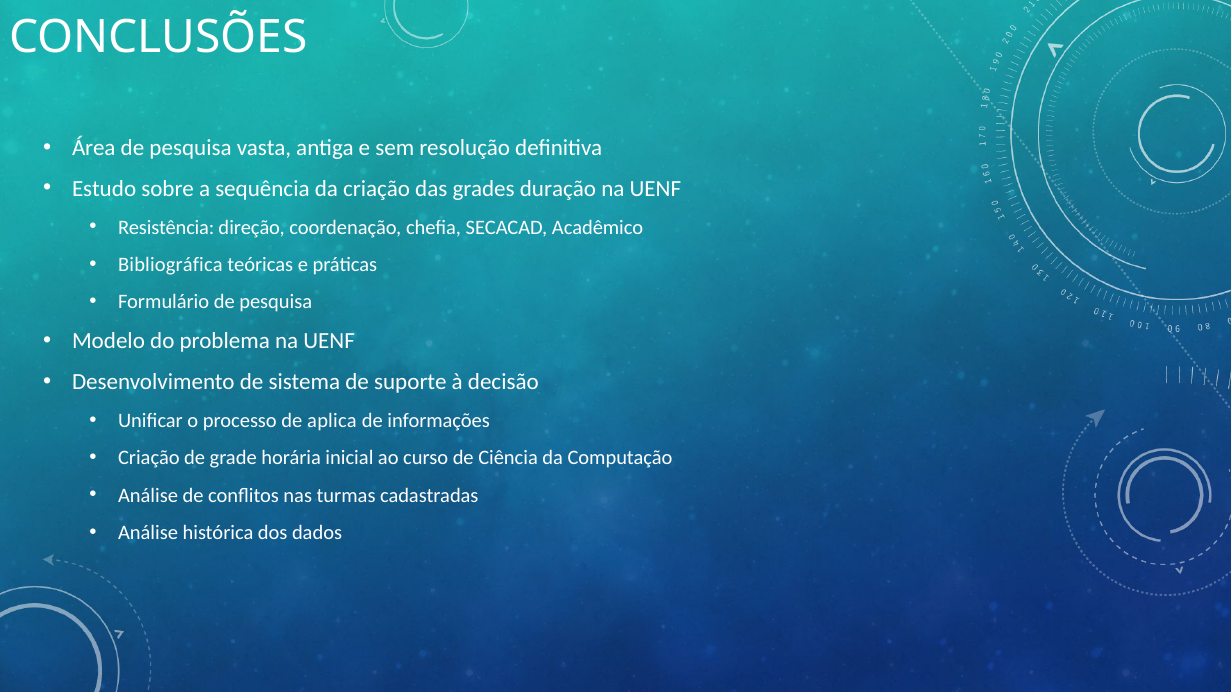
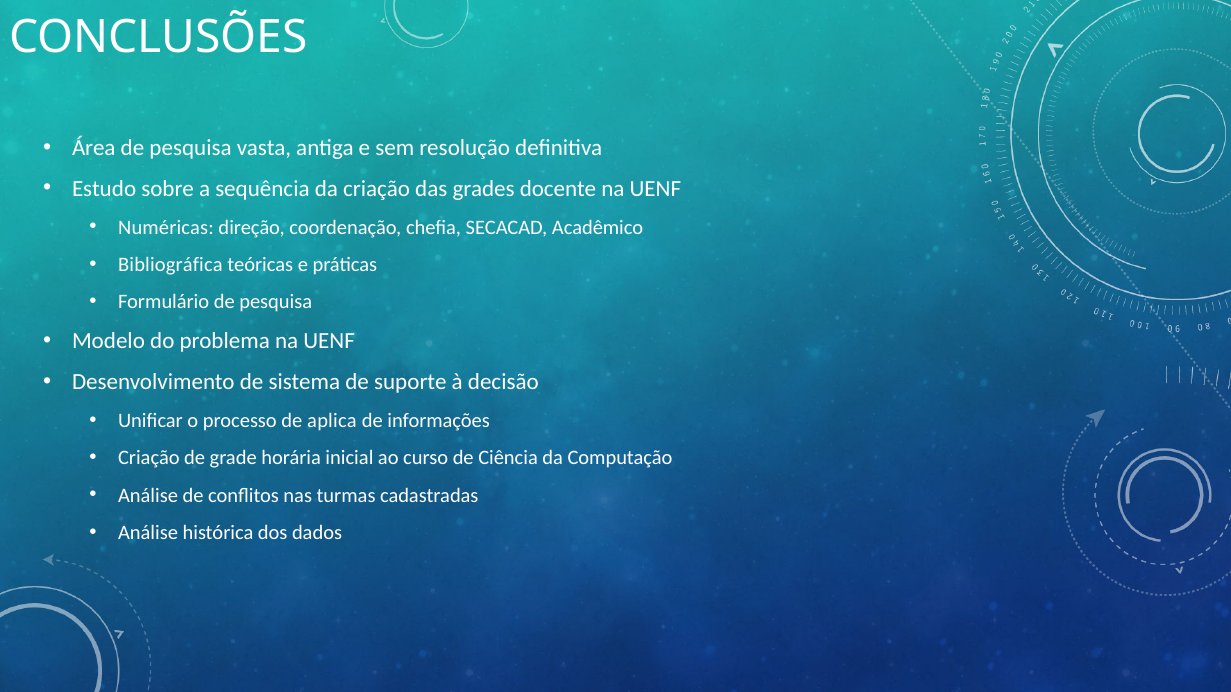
duração: duração -> docente (558, 189)
Resistência: Resistência -> Numéricas (166, 227)
